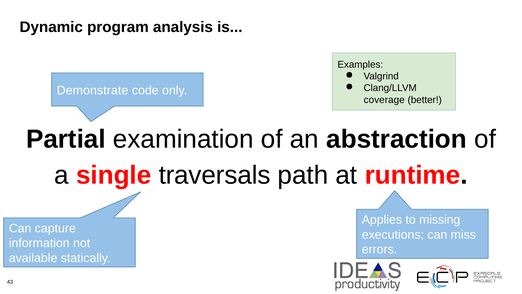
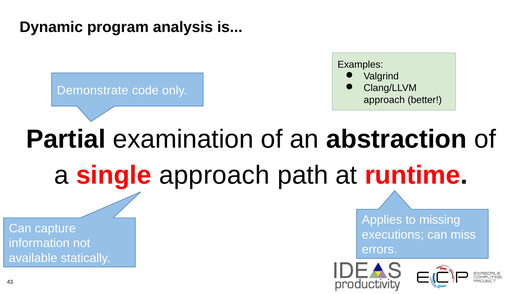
coverage: coverage -> approach (384, 100)
single traversals: traversals -> approach (214, 175)
